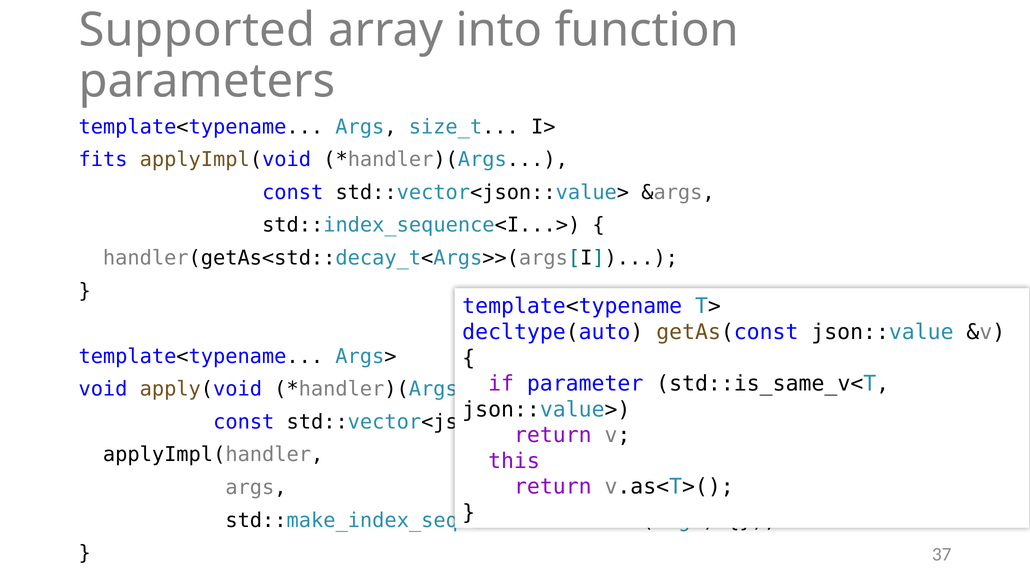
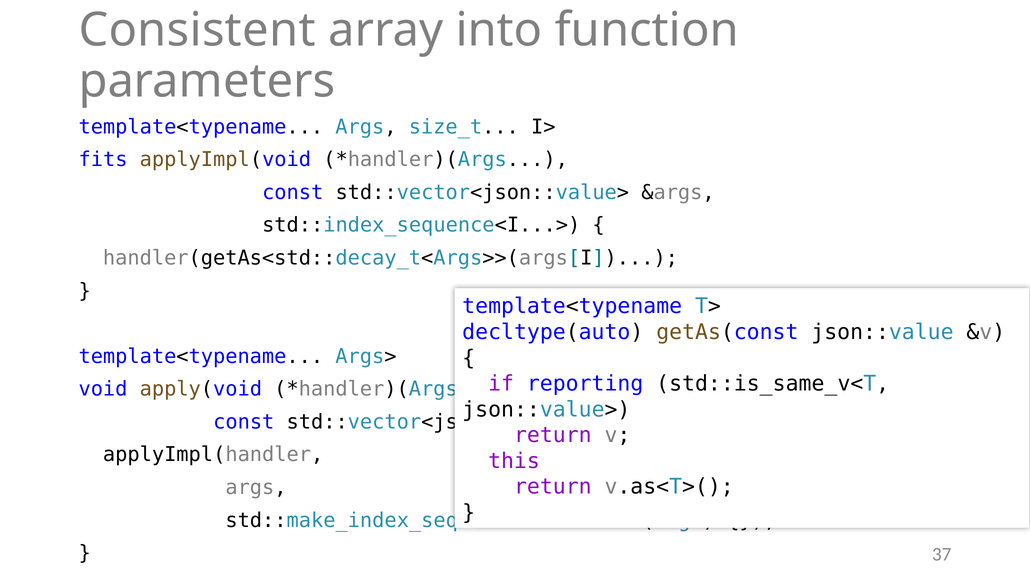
Supported: Supported -> Consistent (197, 30)
parameter: parameter -> reporting (585, 383)
